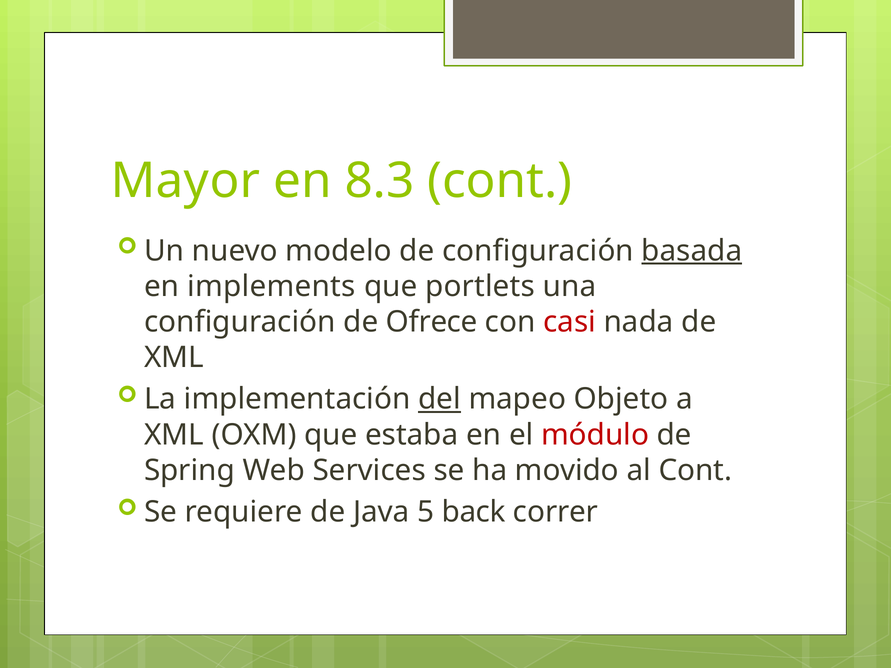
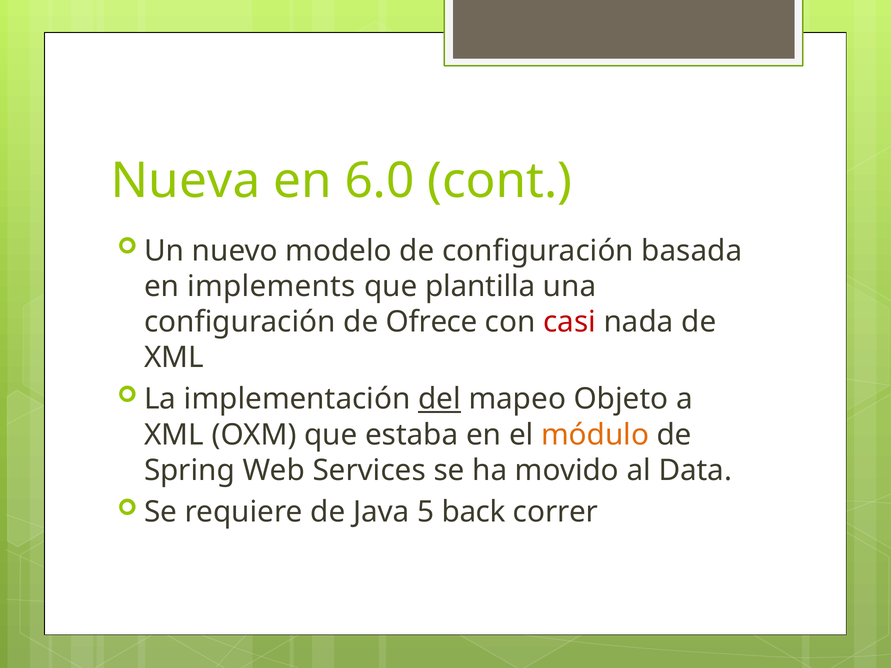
Mayor: Mayor -> Nueva (186, 181)
8.3: 8.3 -> 6.0 (380, 181)
basada underline: present -> none (692, 251)
portlets: portlets -> plantilla (480, 286)
módulo colour: red -> orange (595, 435)
al Cont: Cont -> Data (695, 471)
